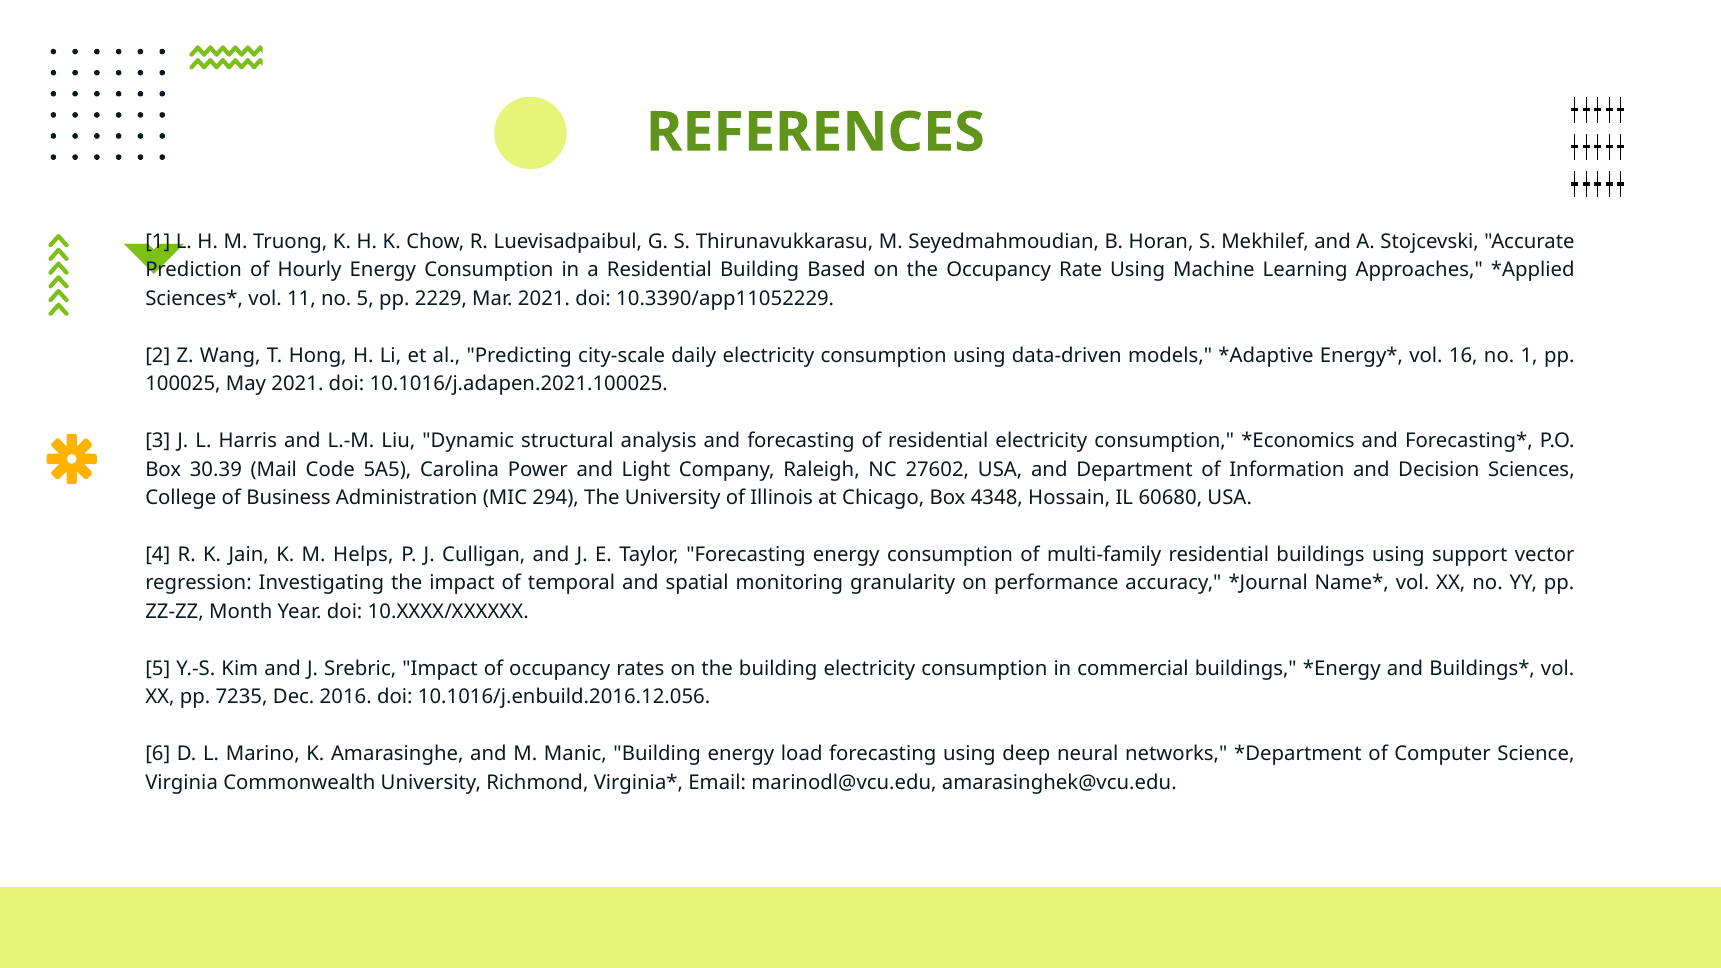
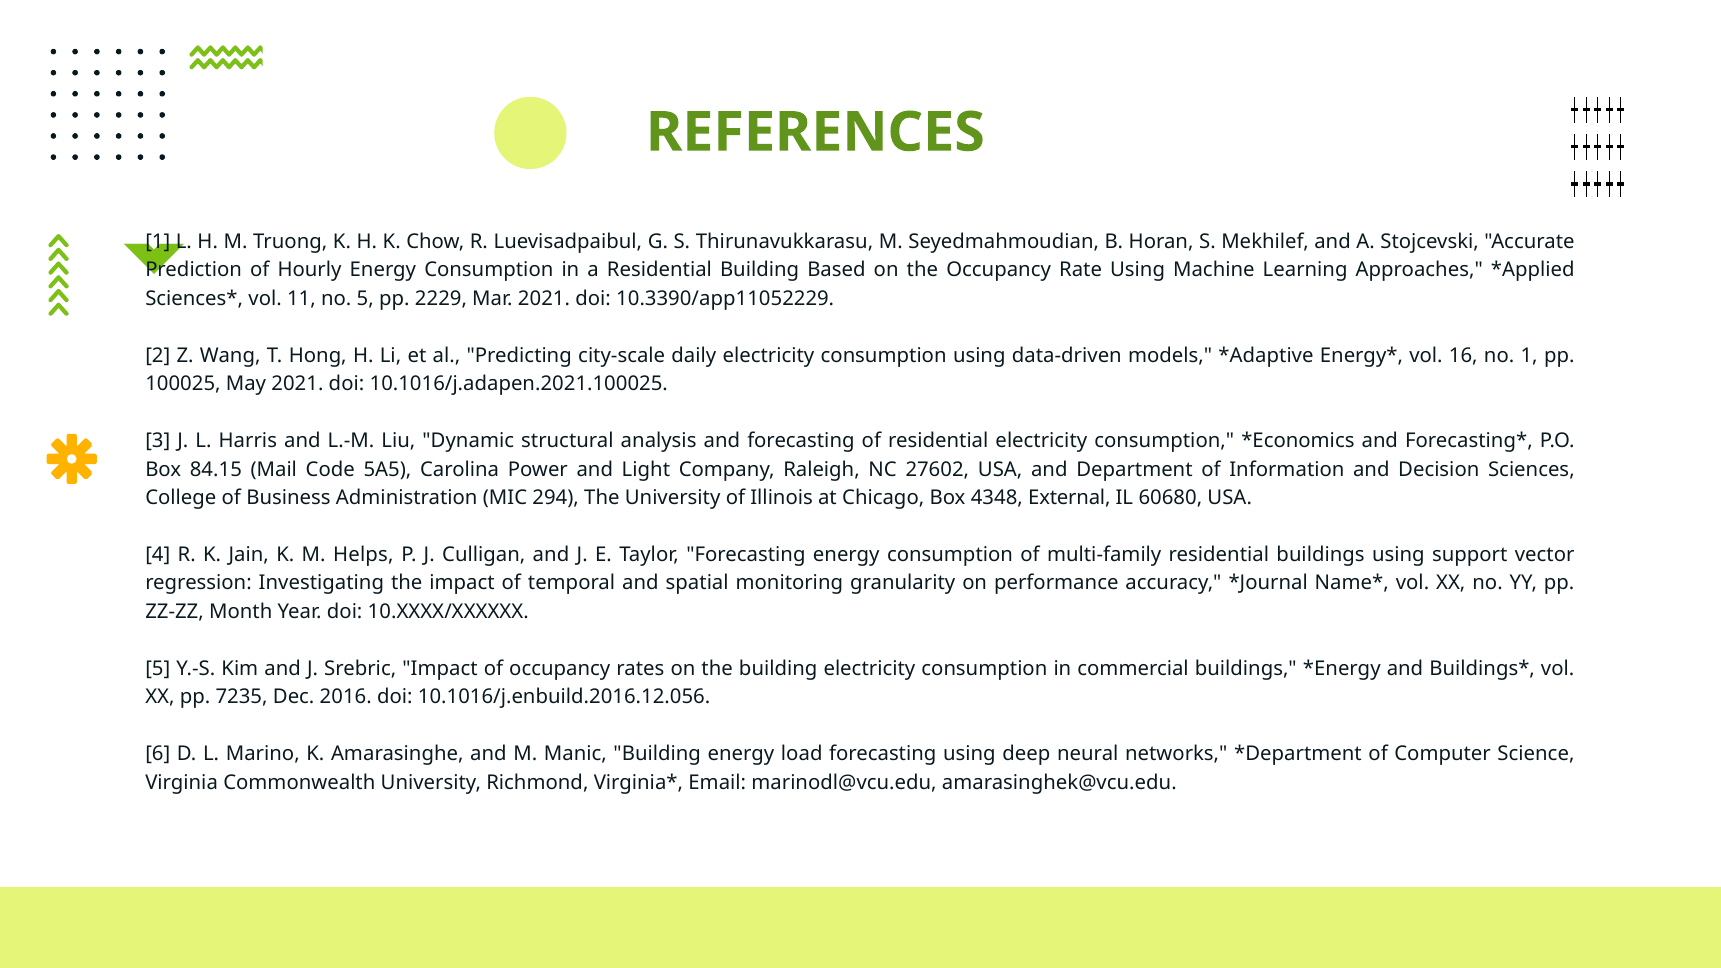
30.39: 30.39 -> 84.15 (216, 469)
Hossain: Hossain -> External (1069, 498)
